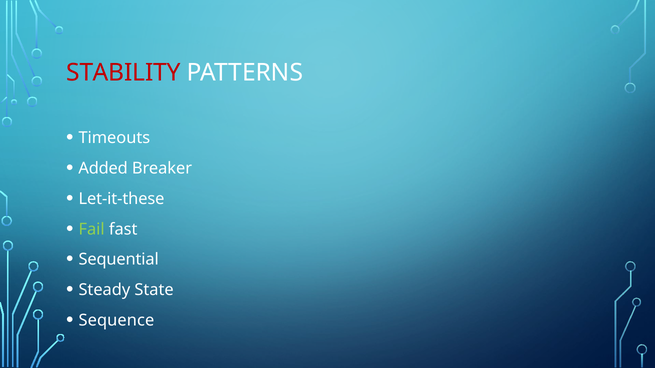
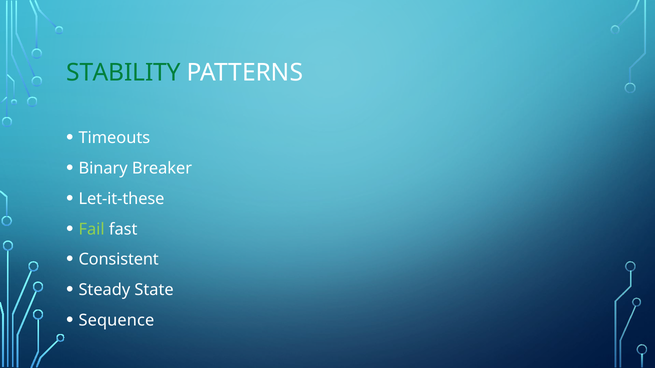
STABILITY colour: red -> green (123, 73)
Added: Added -> Binary (103, 169)
Sequential: Sequential -> Consistent (119, 260)
